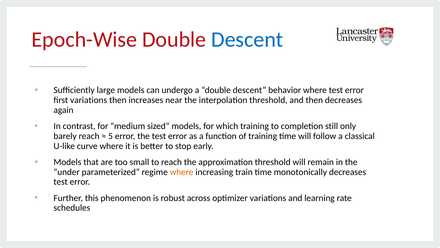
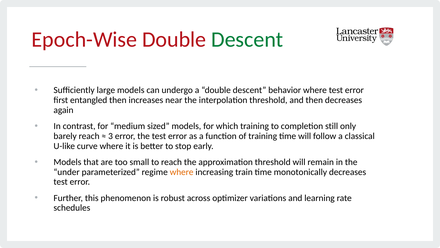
Descent colour: blue -> green (247, 40)
first variations: variations -> entangled (89, 100)
5: 5 -> 3 (111, 136)
